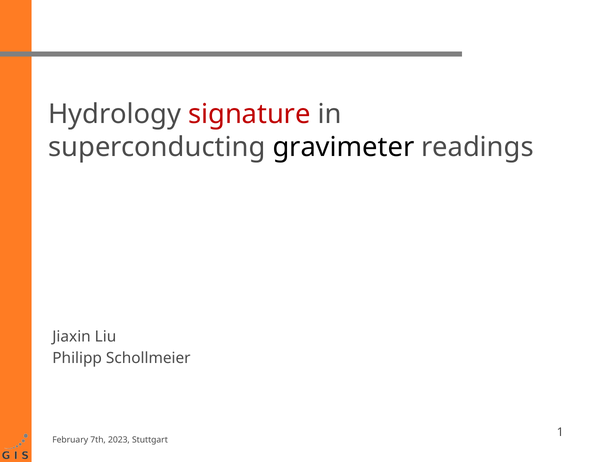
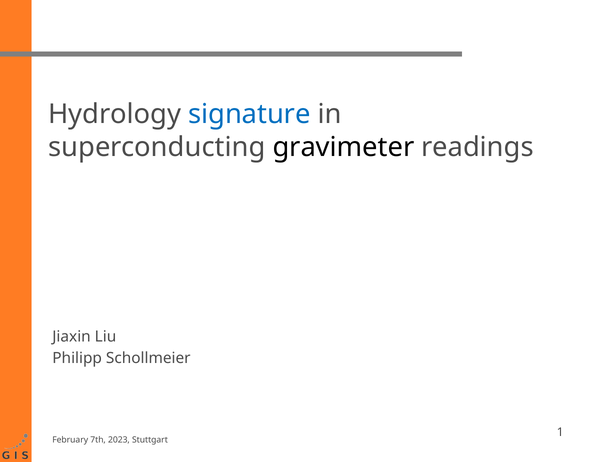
signature colour: red -> blue (249, 114)
